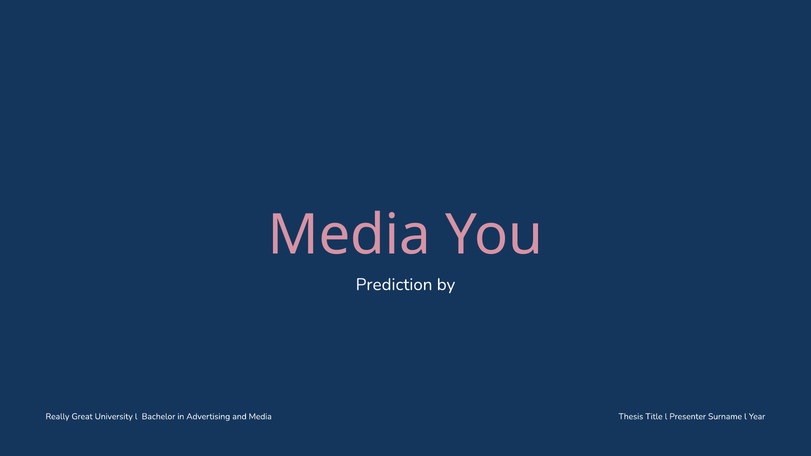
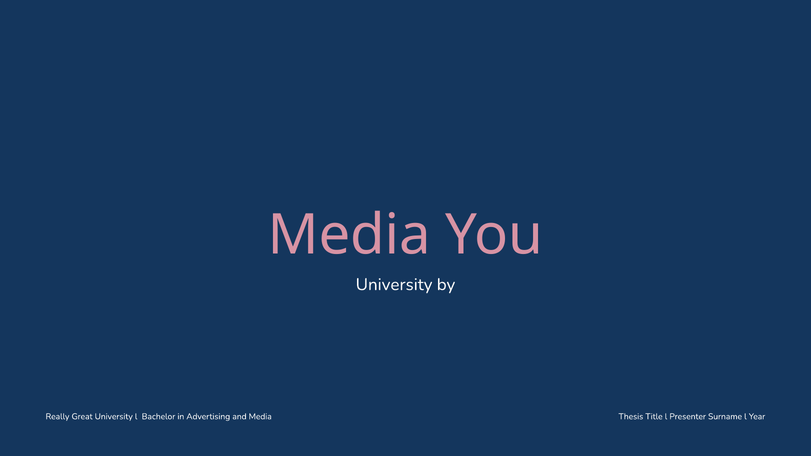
Prediction: Prediction -> University (394, 285)
